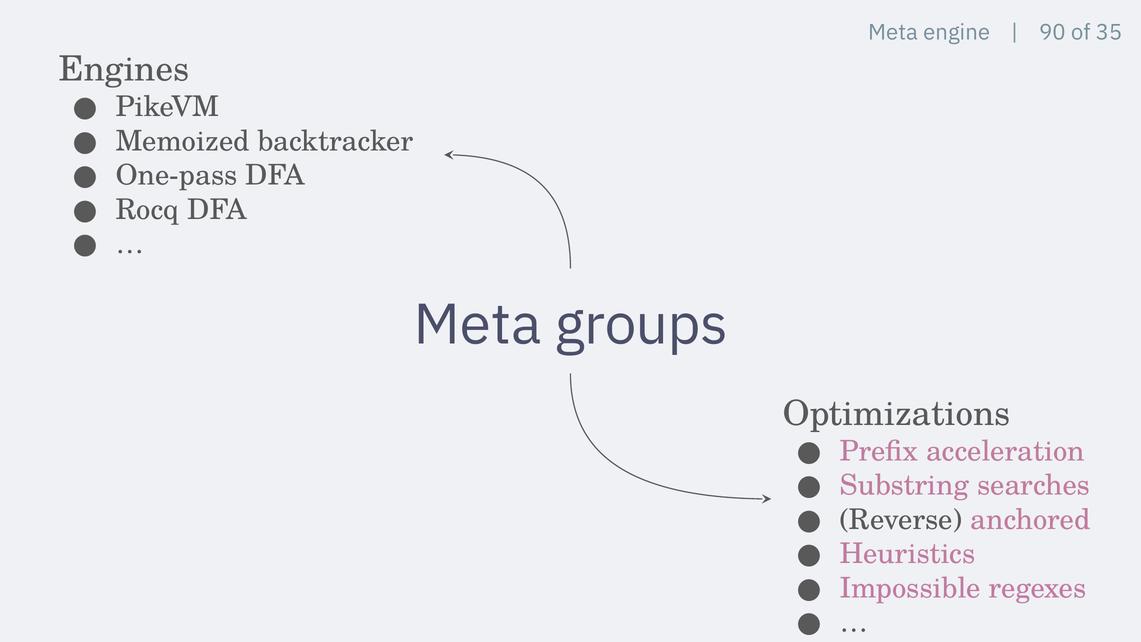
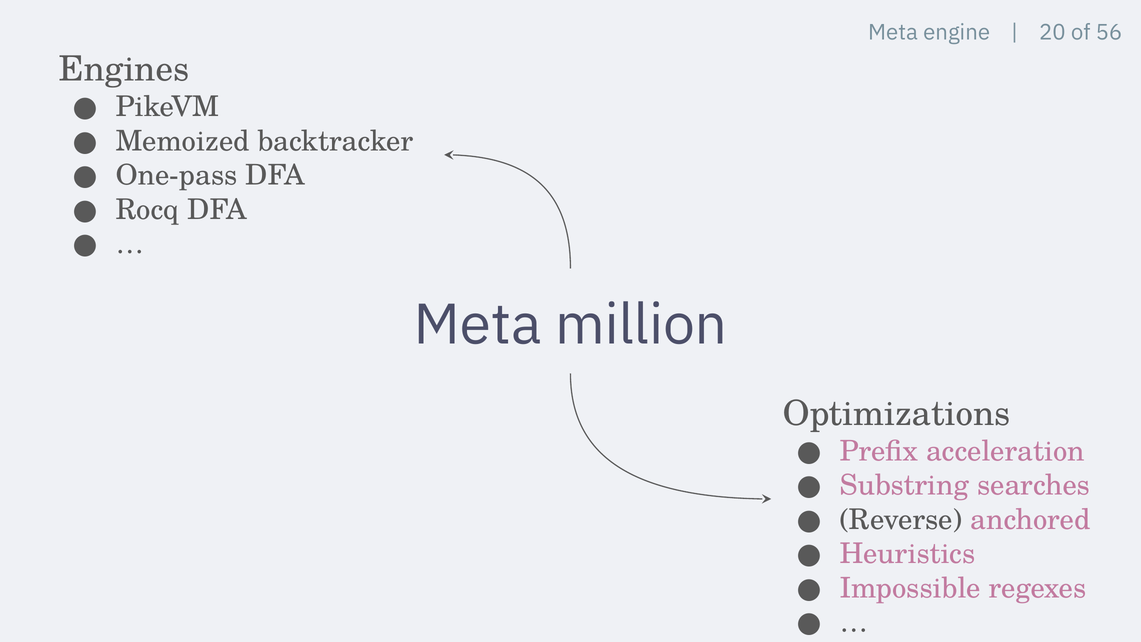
90: 90 -> 20 (1052, 32)
35: 35 -> 56 (1109, 32)
groups: groups -> million (641, 325)
